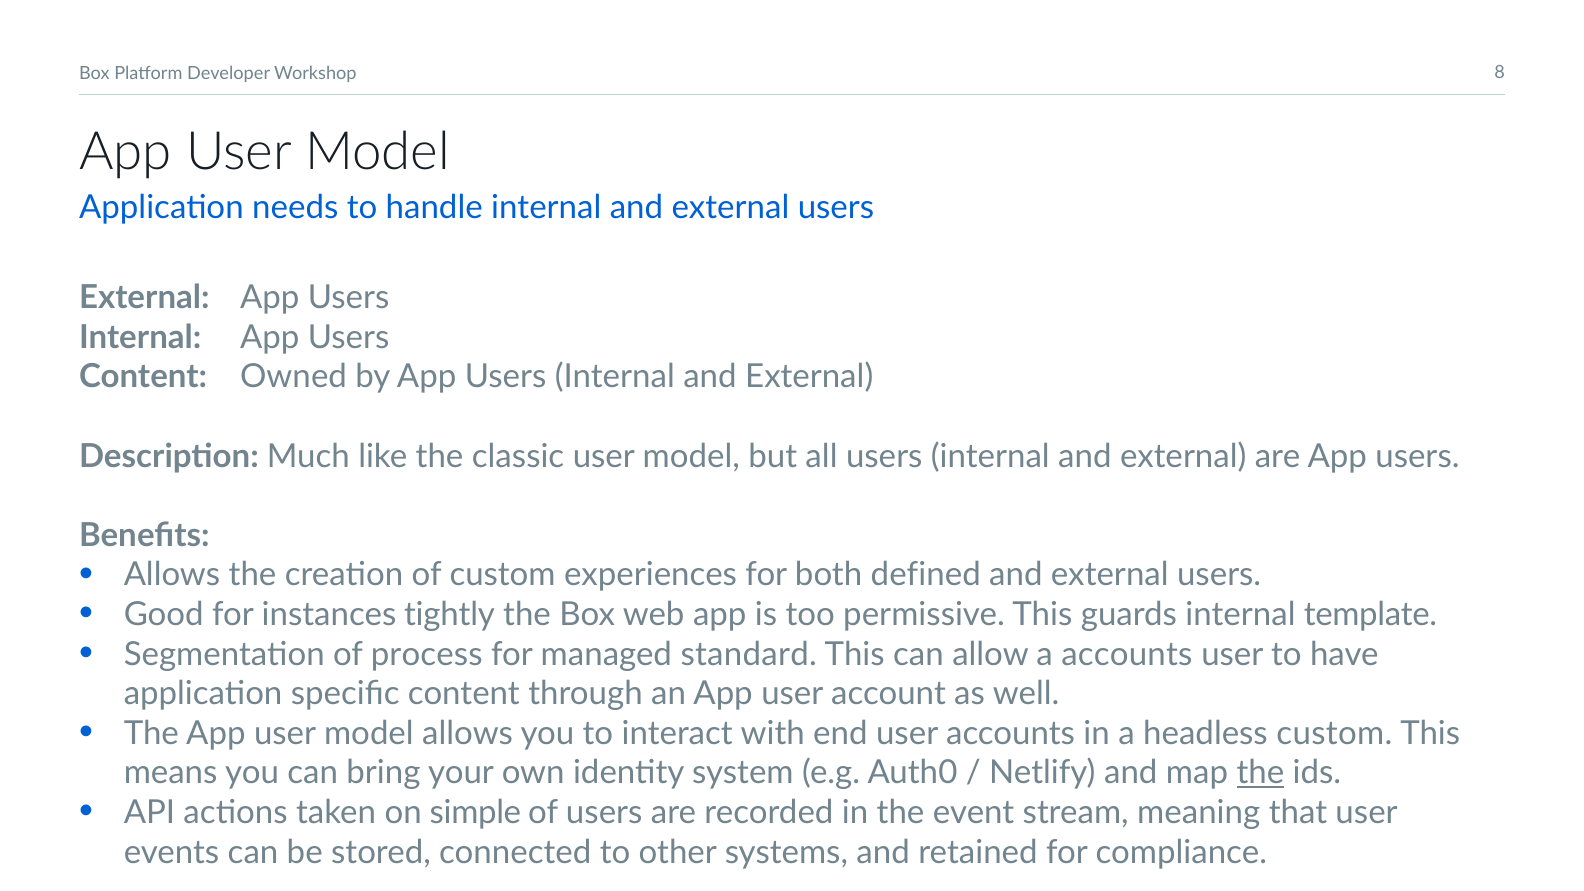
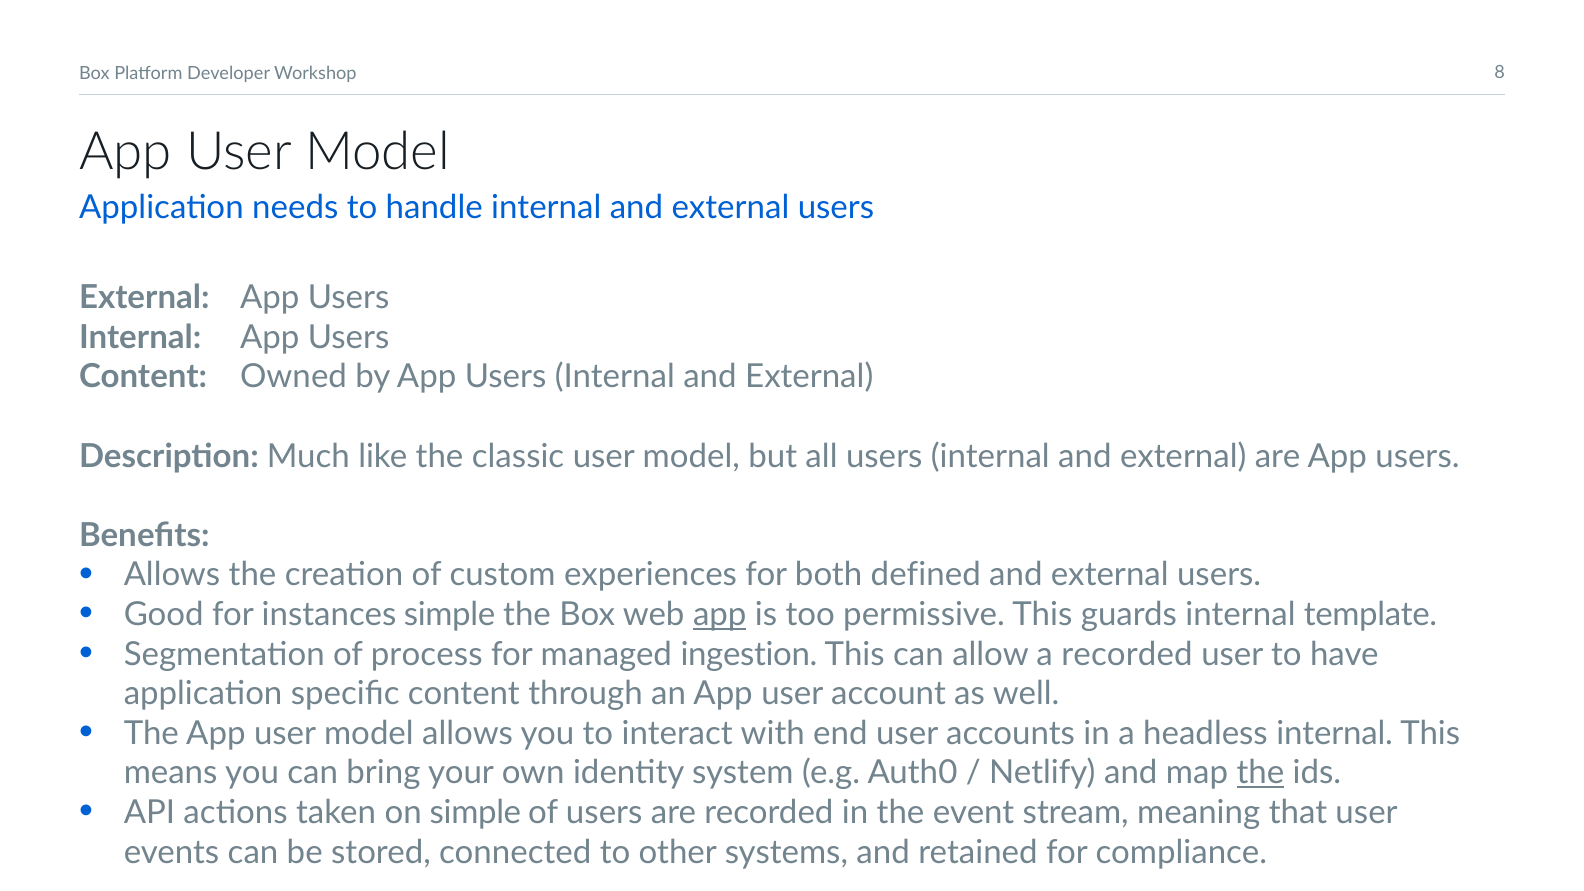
instances tightly: tightly -> simple (450, 615)
app underline: none -> present (720, 615)
standard: standard -> ingestion (749, 654)
a accounts: accounts -> recorded (1127, 654)
headless custom: custom -> internal (1335, 733)
